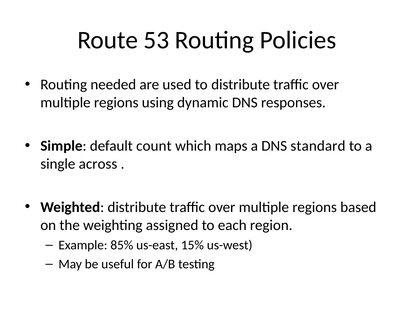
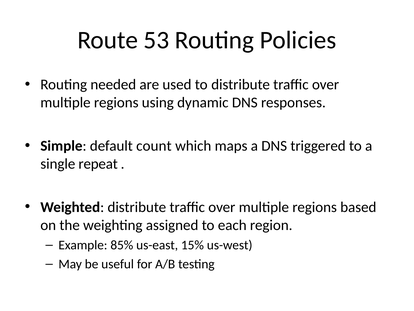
standard: standard -> triggered (318, 146)
across: across -> repeat (98, 164)
